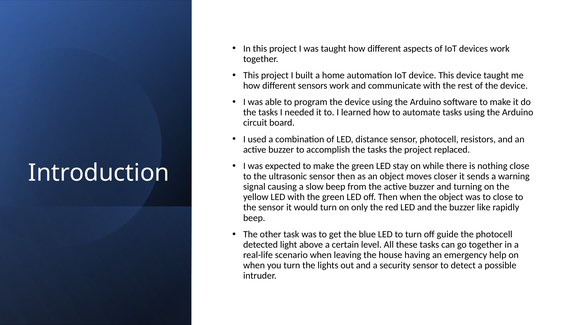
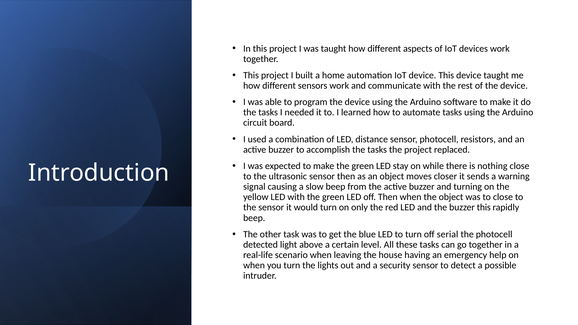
buzzer like: like -> this (484, 208)
guide: guide -> serial (448, 234)
